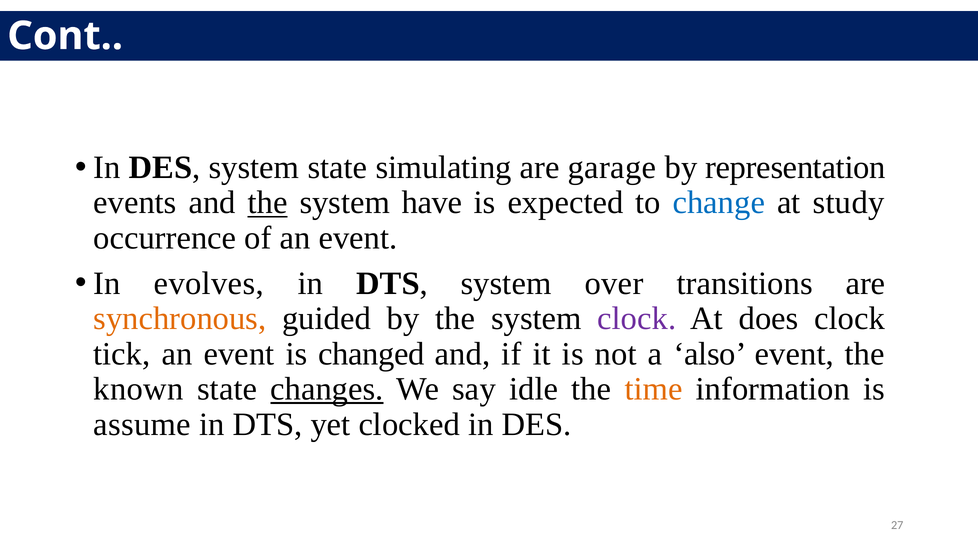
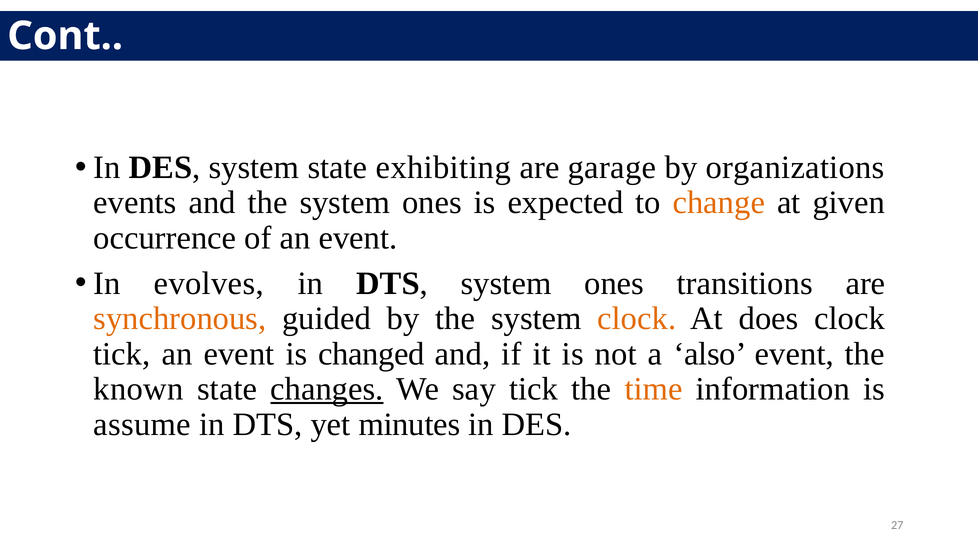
simulating: simulating -> exhibiting (443, 168)
representation: representation -> organizations (795, 168)
the underline: present -> none (268, 203)
have: have -> ones (432, 203)
change colour: blue -> orange (719, 203)
study: study -> given (849, 203)
DTS system over: over -> ones (614, 283)
clock colour: purple -> orange (637, 319)
say idle: idle -> tick (534, 389)
clocked: clocked -> minutes (409, 424)
